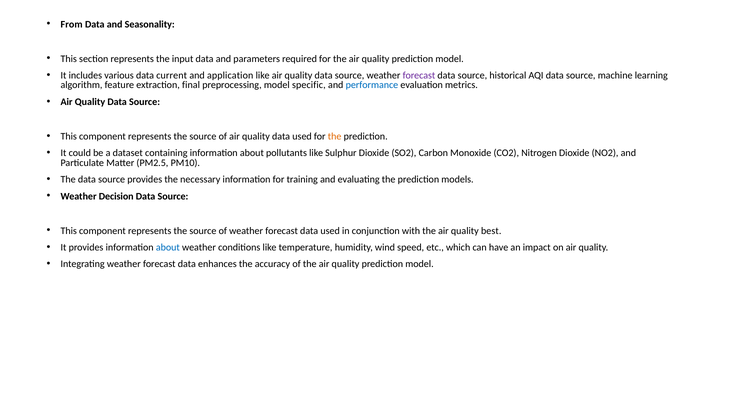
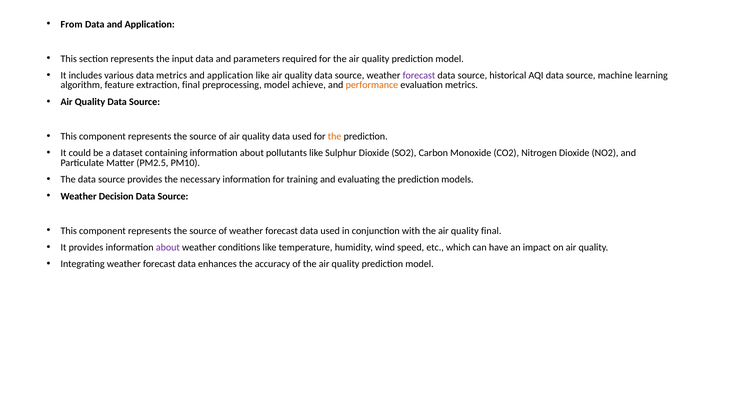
Data and Seasonality: Seasonality -> Application (150, 24)
data current: current -> metrics (172, 75)
specific: specific -> achieve (309, 85)
performance colour: blue -> orange (372, 85)
quality best: best -> final (491, 231)
about colour: blue -> purple (168, 247)
